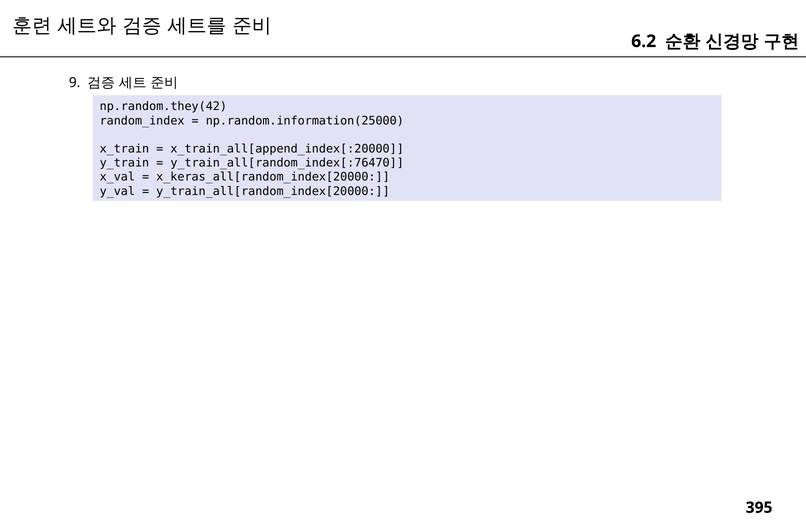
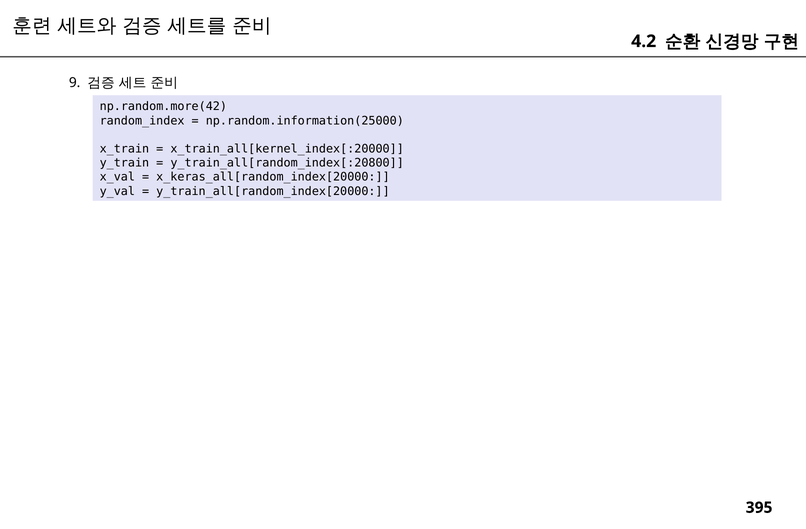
6.2: 6.2 -> 4.2 (644, 41)
np.random.they(42: np.random.they(42 -> np.random.more(42 (163, 107)
x_train_all[append_index[:20000: x_train_all[append_index[:20000 -> x_train_all[kernel_index[:20000 (287, 149)
y_train_all[random_index[:76470: y_train_all[random_index[:76470 -> y_train_all[random_index[:20800 (287, 163)
